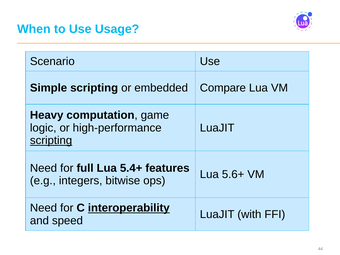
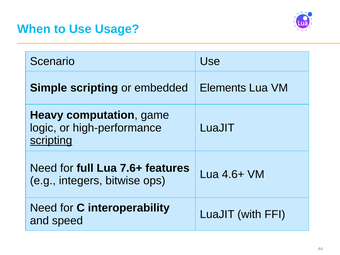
Compare: Compare -> Elements (223, 88)
5.4+: 5.4+ -> 7.6+ (131, 168)
5.6+: 5.6+ -> 4.6+ (233, 174)
interoperability underline: present -> none (129, 208)
